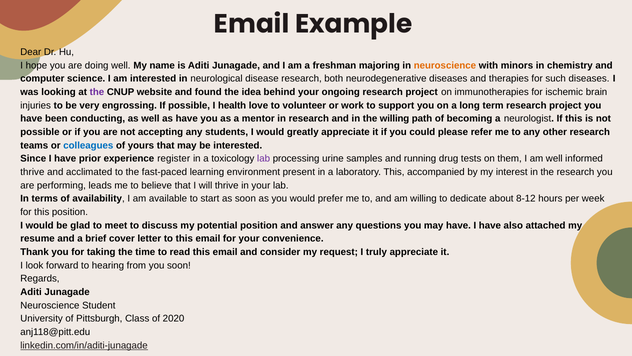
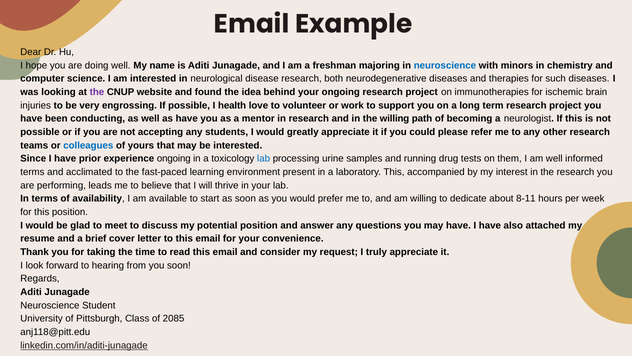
neuroscience colour: orange -> blue (445, 65)
experience register: register -> ongoing (174, 159)
lab colour: purple -> blue (264, 159)
thrive: thrive -> terms (32, 172)
8-12: 8-12 -> 8-11 (526, 198)
2020: 2020 -> 2085 (174, 318)
